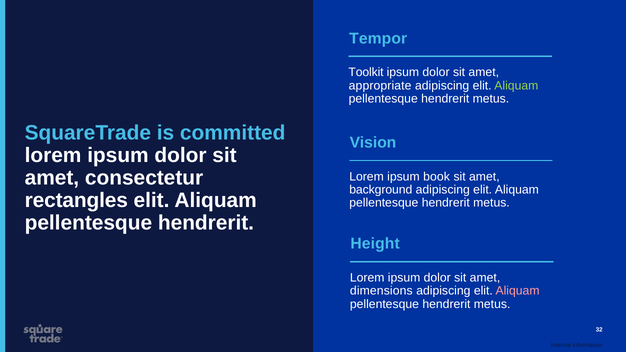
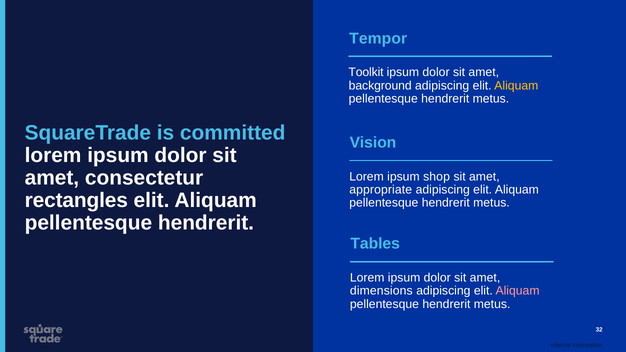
appropriate: appropriate -> background (380, 86)
Aliquam colour: light green -> yellow (516, 86)
book: book -> shop (437, 177)
background: background -> appropriate (381, 190)
Height: Height -> Tables (375, 244)
